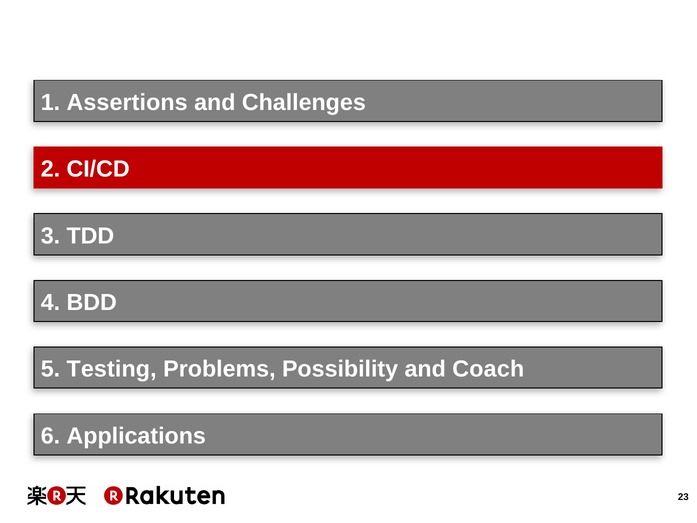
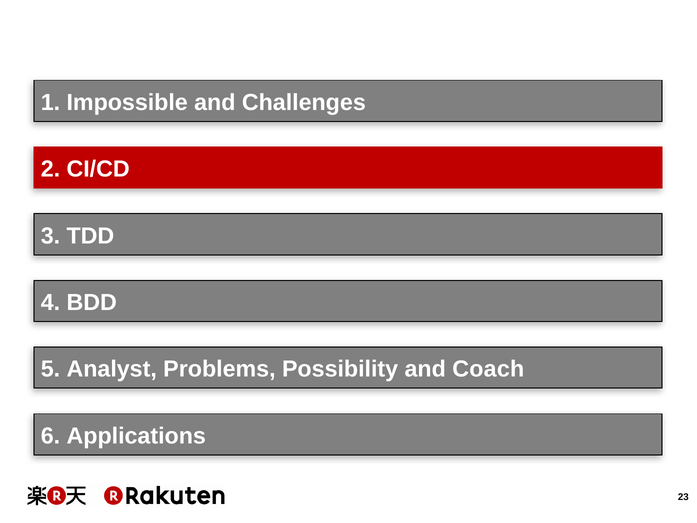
Assertions: Assertions -> Impossible (127, 102)
Testing: Testing -> Analyst (112, 369)
